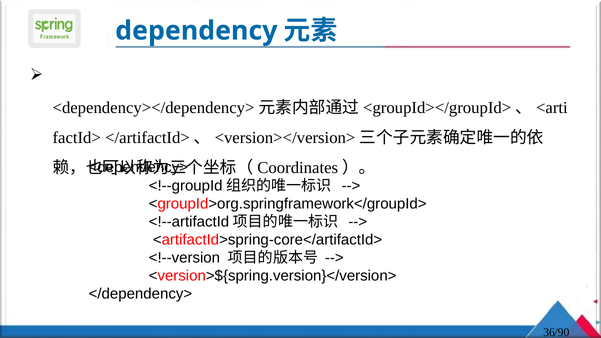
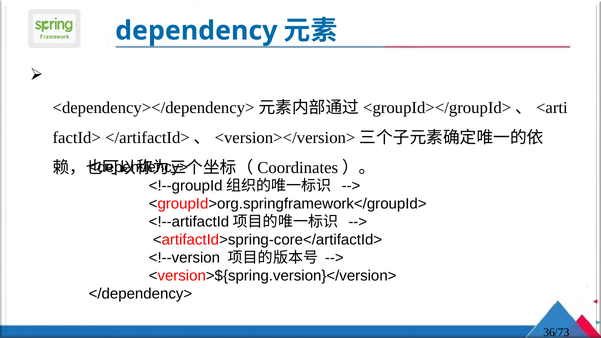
/90: /90 -> /73 (562, 332)
